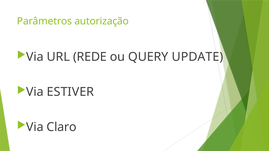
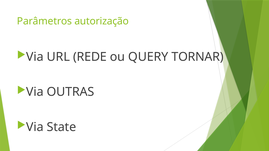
UPDATE: UPDATE -> TORNAR (198, 57)
ESTIVER: ESTIVER -> OUTRAS (71, 92)
Claro: Claro -> State (61, 127)
